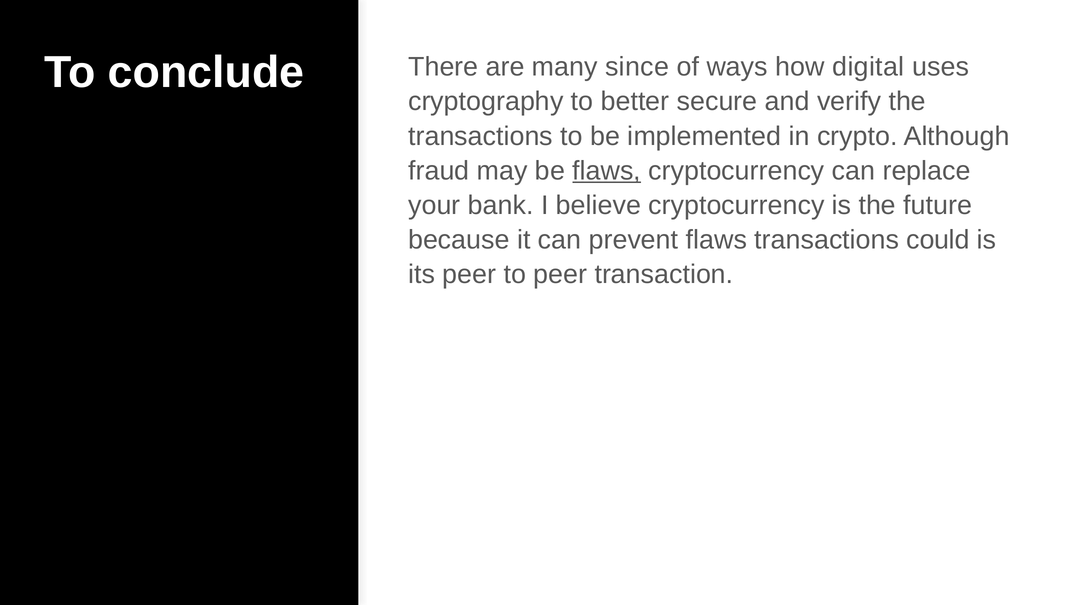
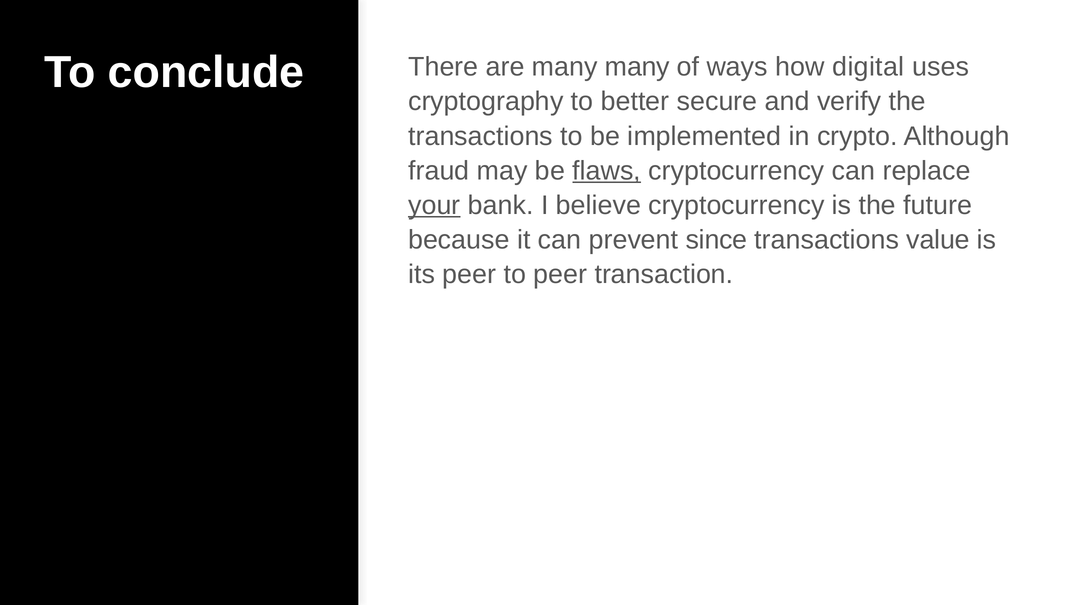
many since: since -> many (637, 67)
your underline: none -> present (434, 205)
prevent flaws: flaws -> since (716, 240)
could: could -> value (938, 240)
